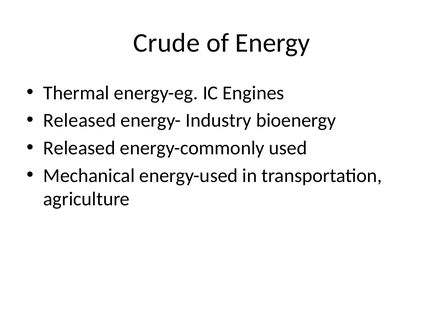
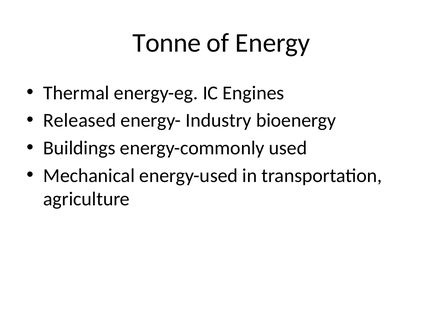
Crude: Crude -> Tonne (167, 43)
Released: Released -> Buildings (79, 148)
